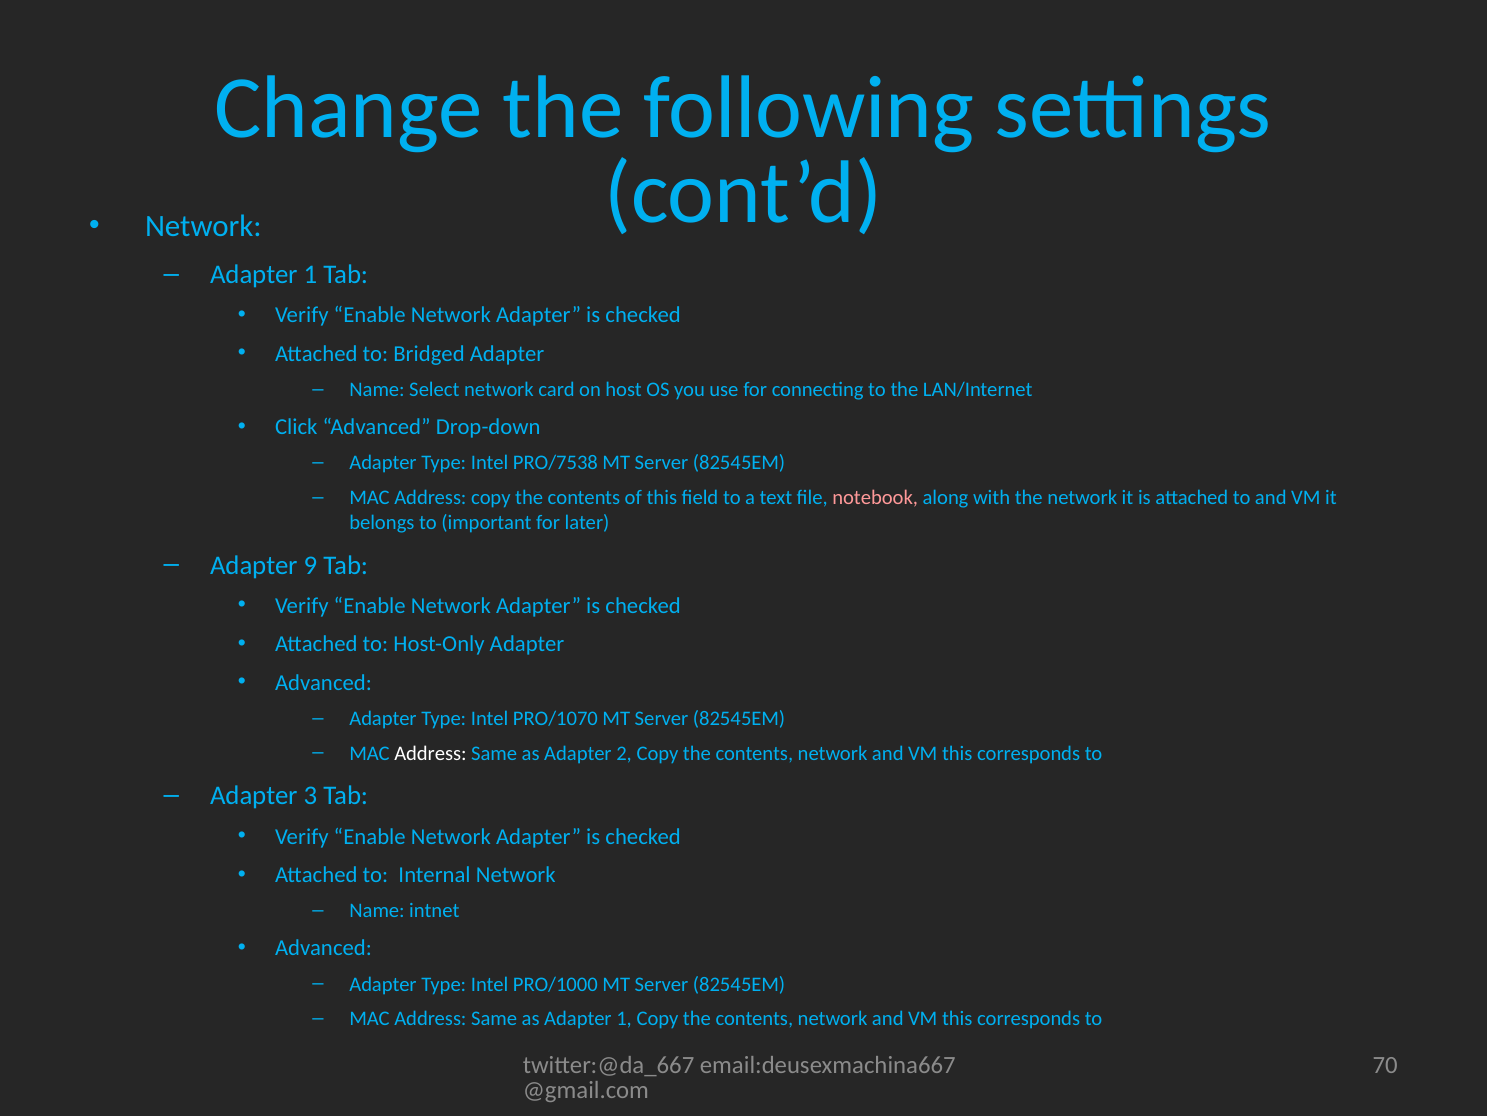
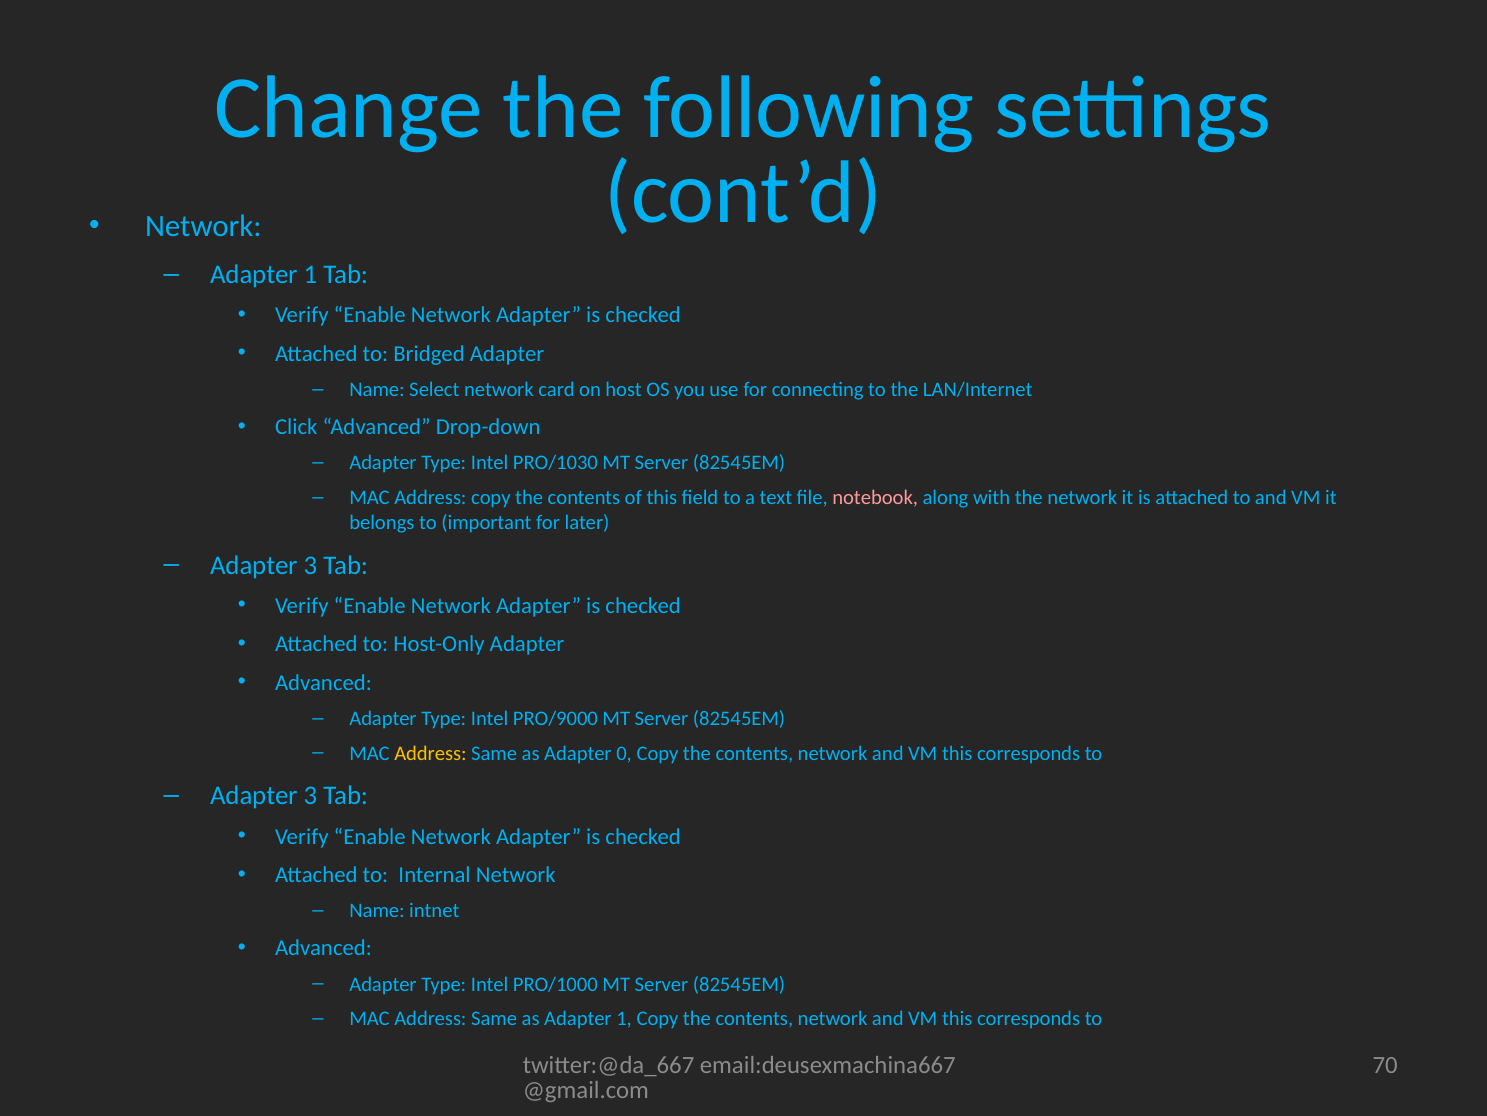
PRO/7538: PRO/7538 -> PRO/1030 (555, 463)
9: 9 -> 3 (311, 565)
PRO/1070: PRO/1070 -> PRO/9000 (555, 718)
Address colour: white -> yellow (430, 753)
2: 2 -> 0 (624, 753)
